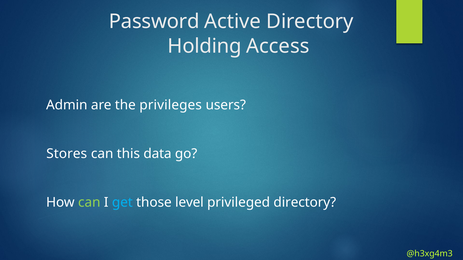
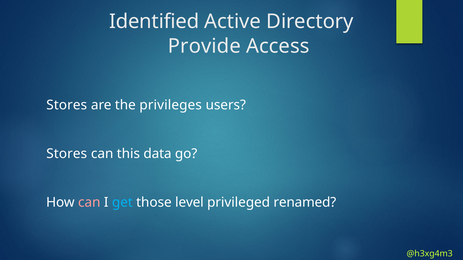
Password: Password -> Identified (154, 22)
Holding: Holding -> Provide (204, 46)
Admin: Admin -> Stores (67, 105)
can colour: light green -> pink (89, 203)
privileged directory: directory -> renamed (305, 203)
